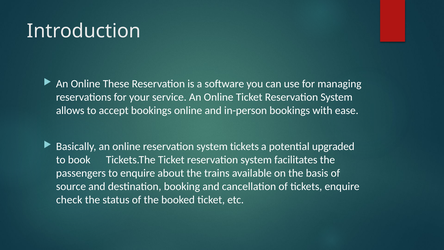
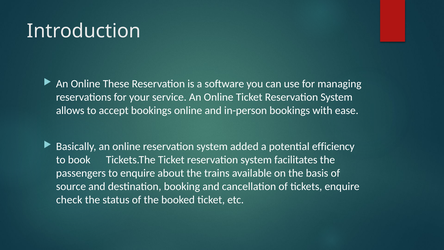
system tickets: tickets -> added (244, 146)
upgraded: upgraded -> efficiency (333, 146)
